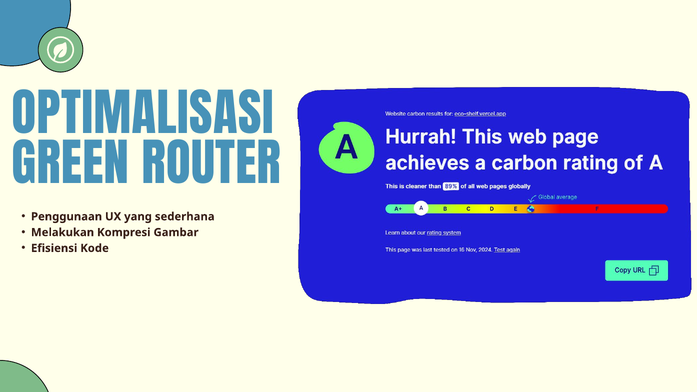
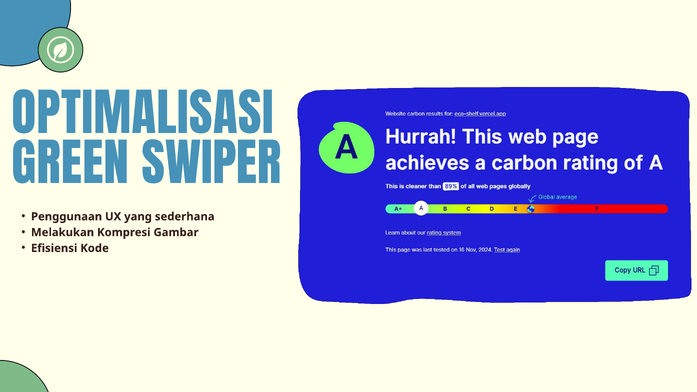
ROUTER: ROUTER -> SWIPER (212, 167)
